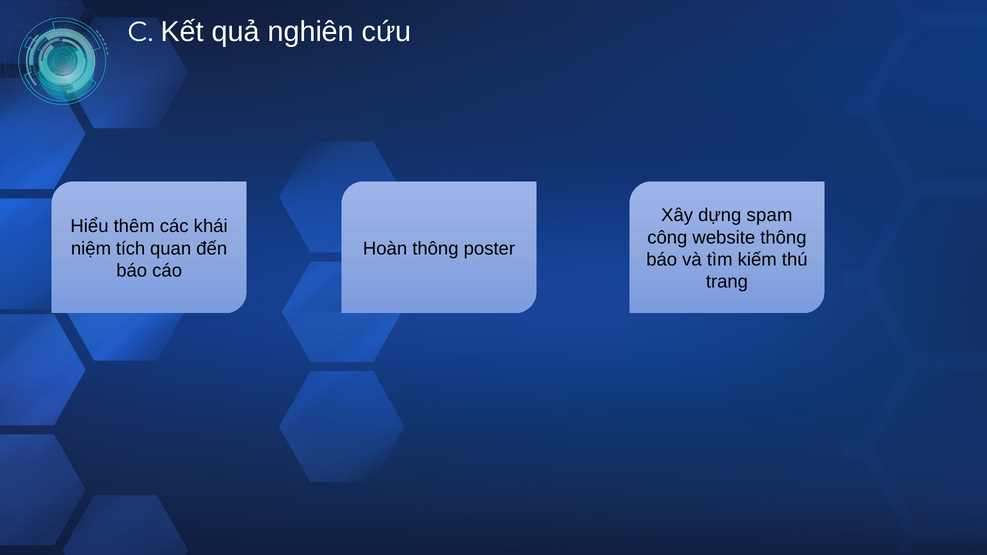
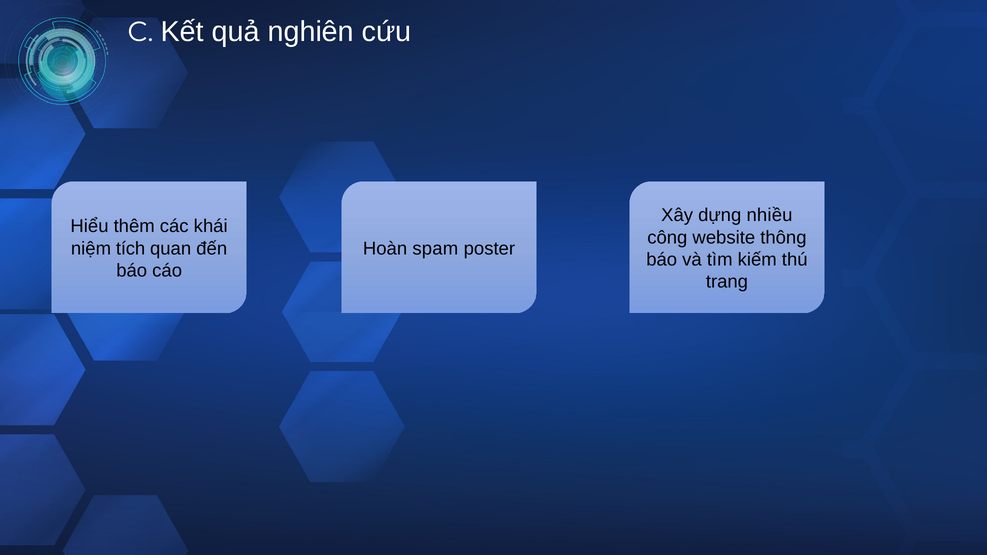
spam: spam -> nhiều (770, 215)
Hoàn thông: thông -> spam (435, 249)
